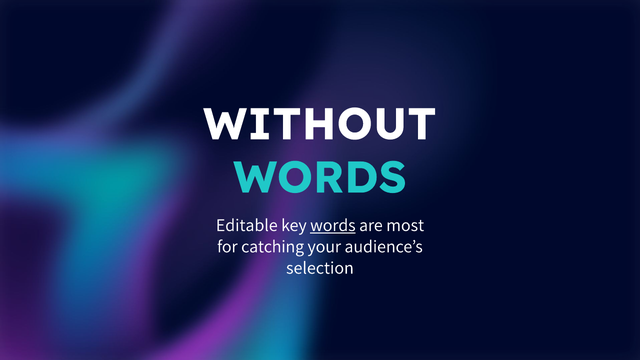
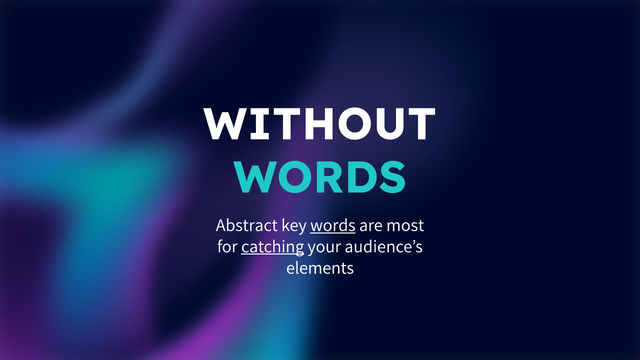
Editable: Editable -> Abstract (247, 225)
catching underline: none -> present (273, 247)
selection: selection -> elements (320, 268)
